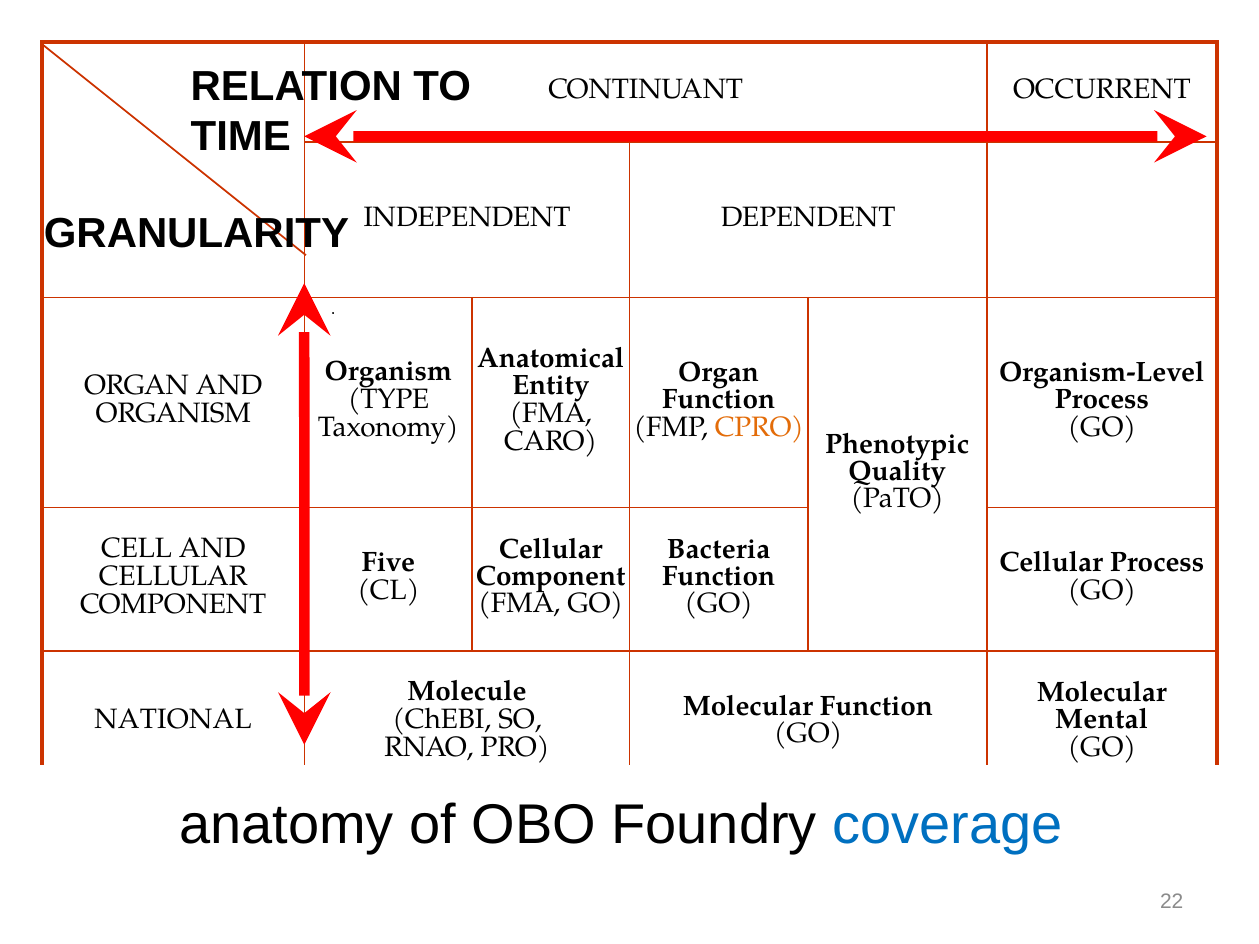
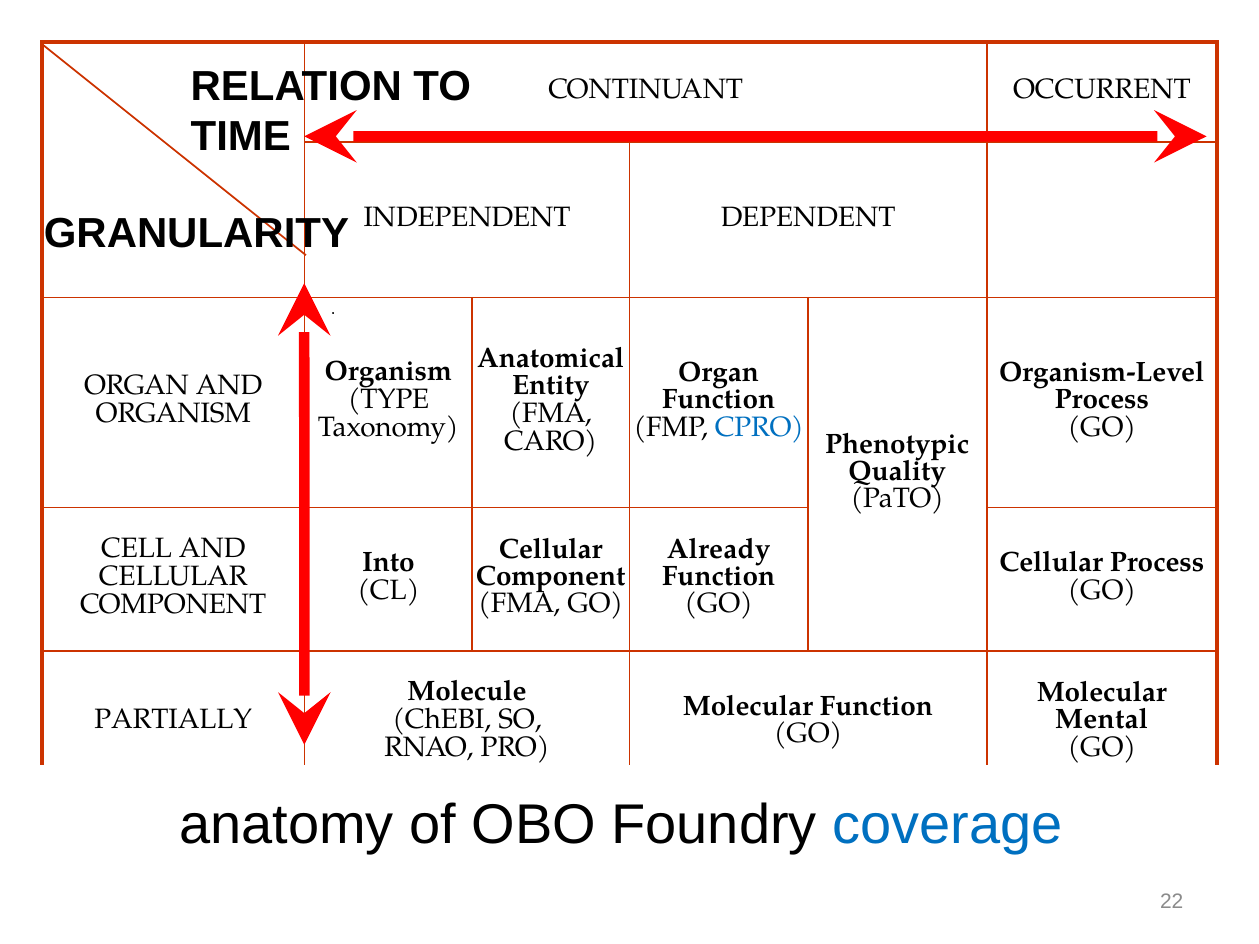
CPRO colour: orange -> blue (759, 427)
Bacteria: Bacteria -> Already (719, 549)
Five: Five -> Into (388, 563)
NATIONAL: NATIONAL -> PARTIALLY (173, 720)
